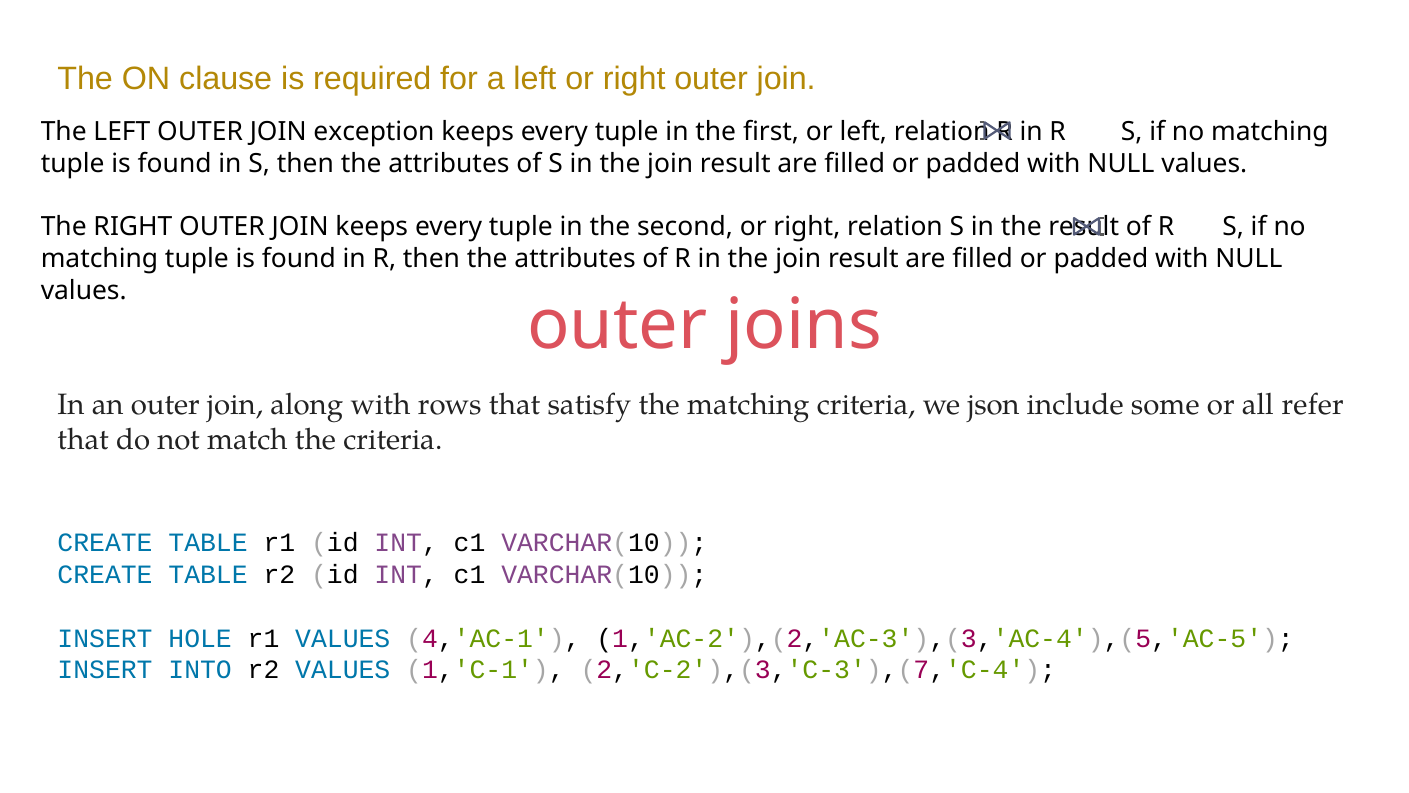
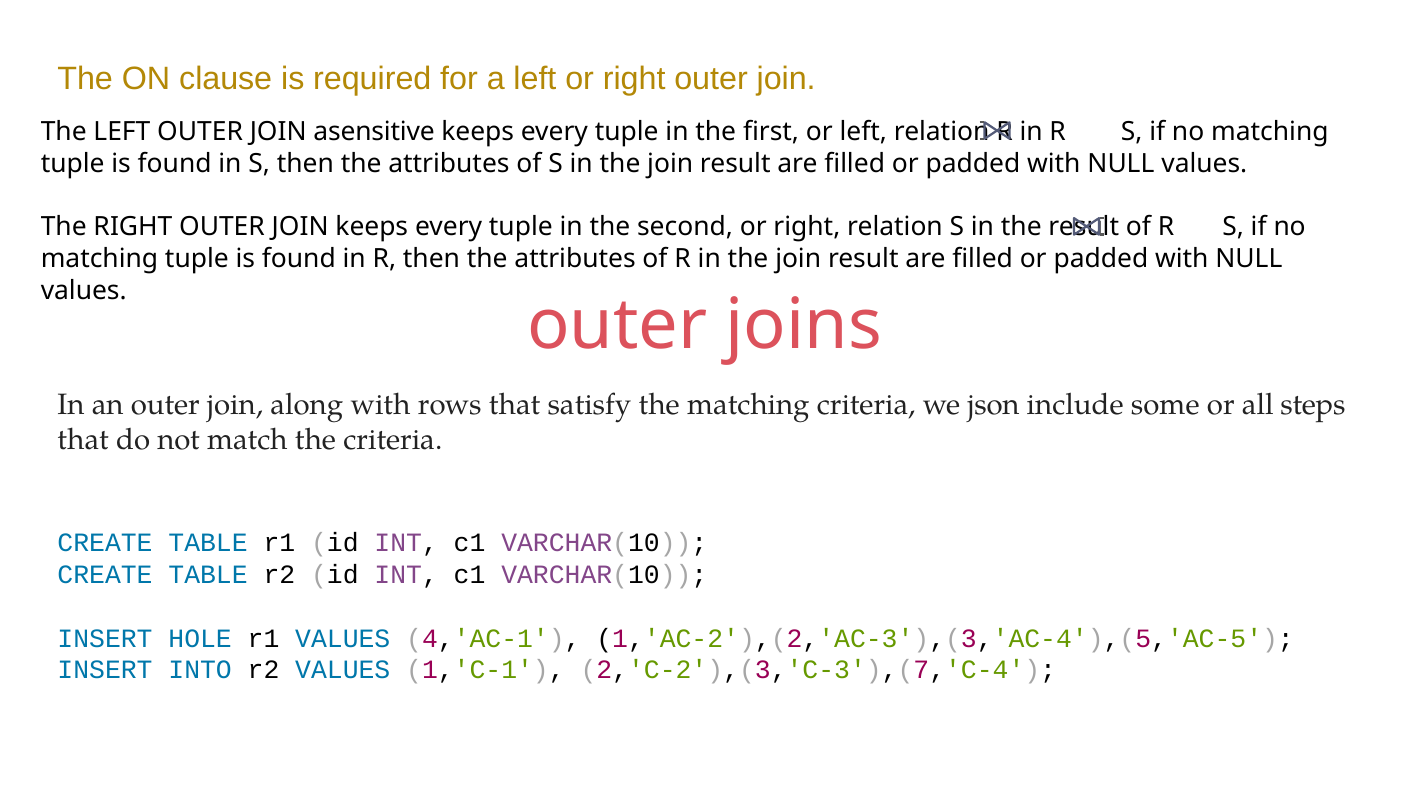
exception: exception -> asensitive (374, 132)
refer: refer -> steps (1313, 404)
